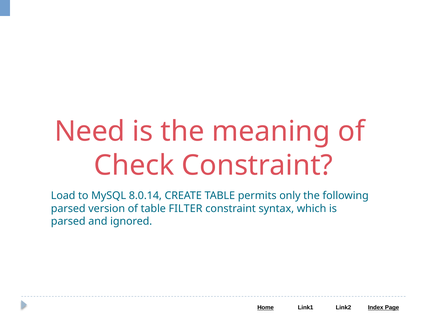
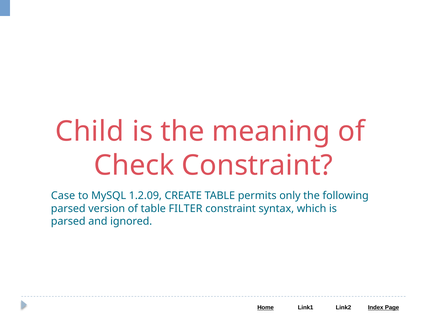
Need: Need -> Child (90, 131)
Load: Load -> Case (63, 196)
8.0.14: 8.0.14 -> 1.2.09 (145, 196)
